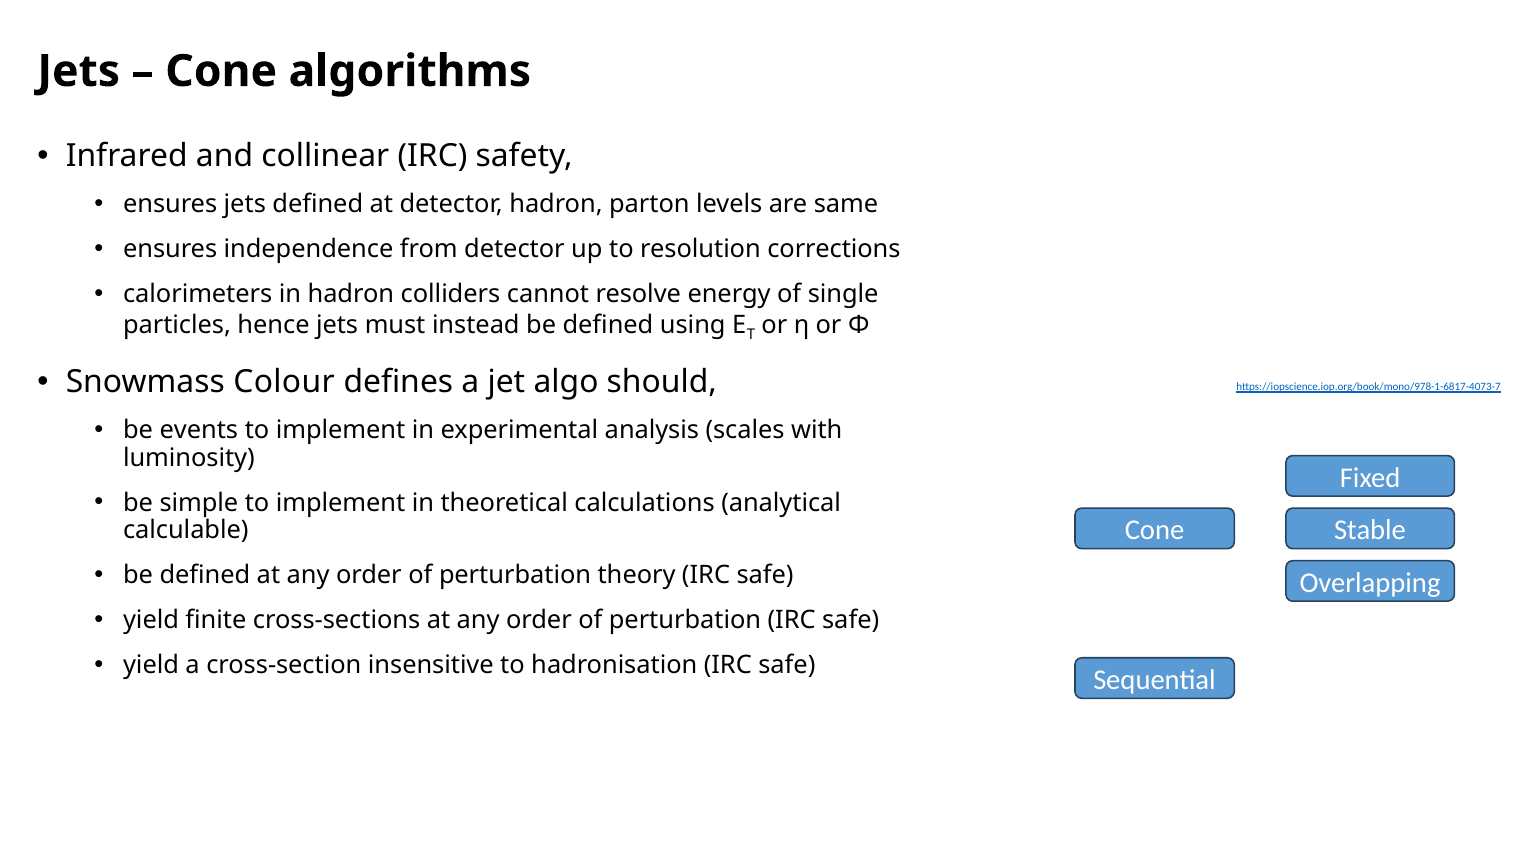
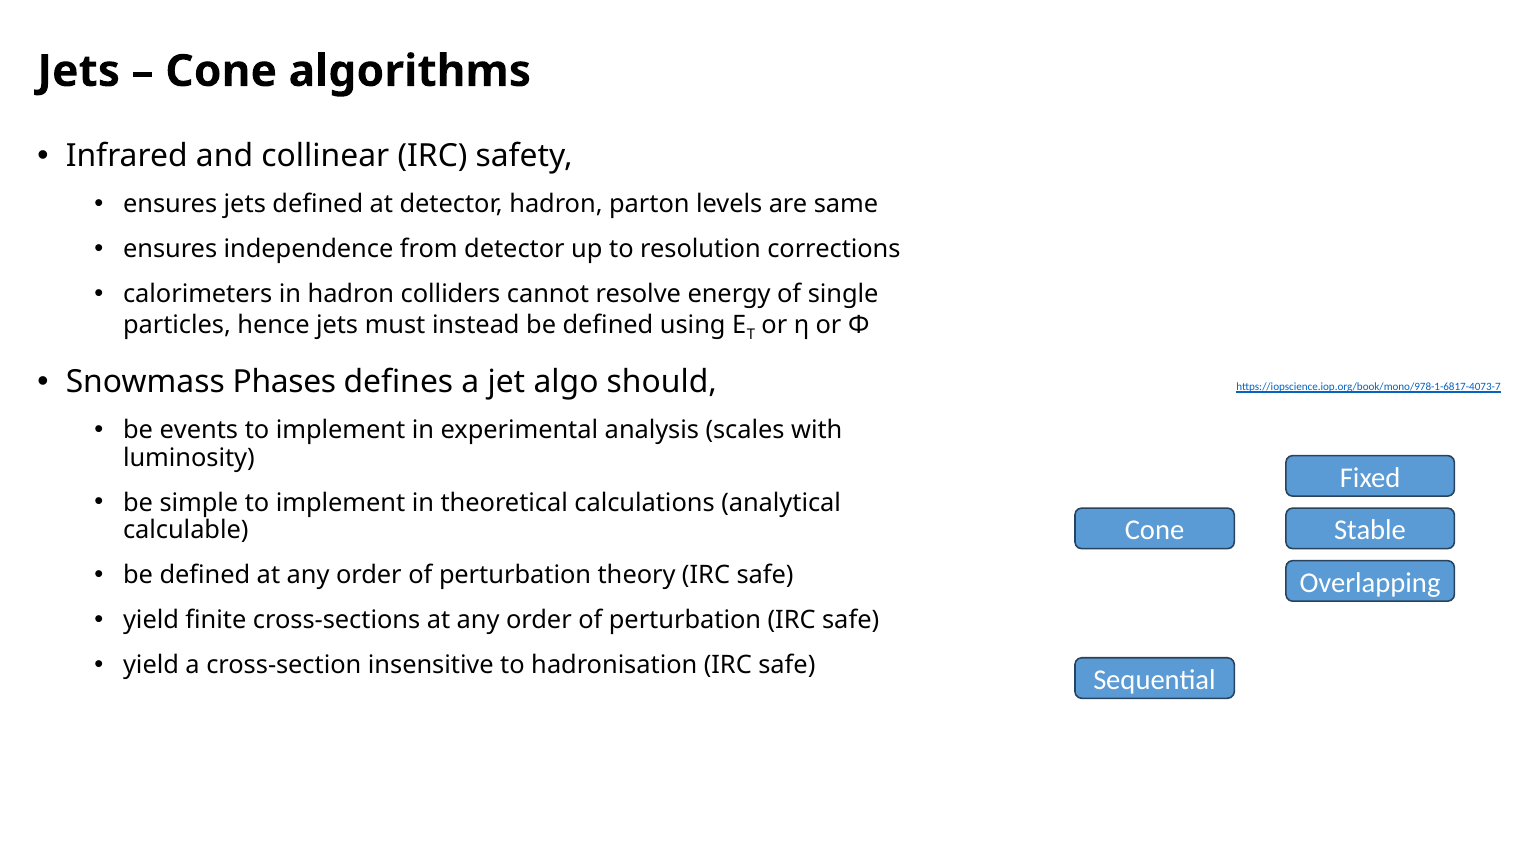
Colour: Colour -> Phases (284, 382)
